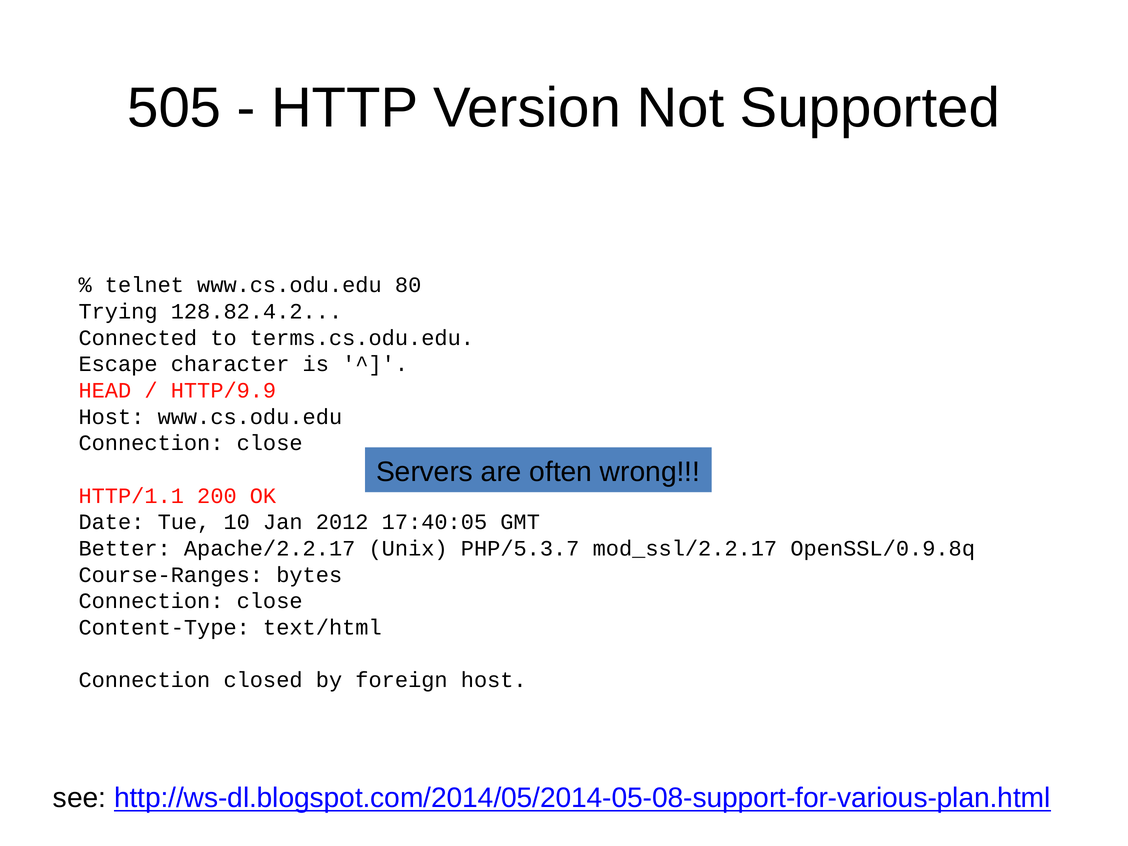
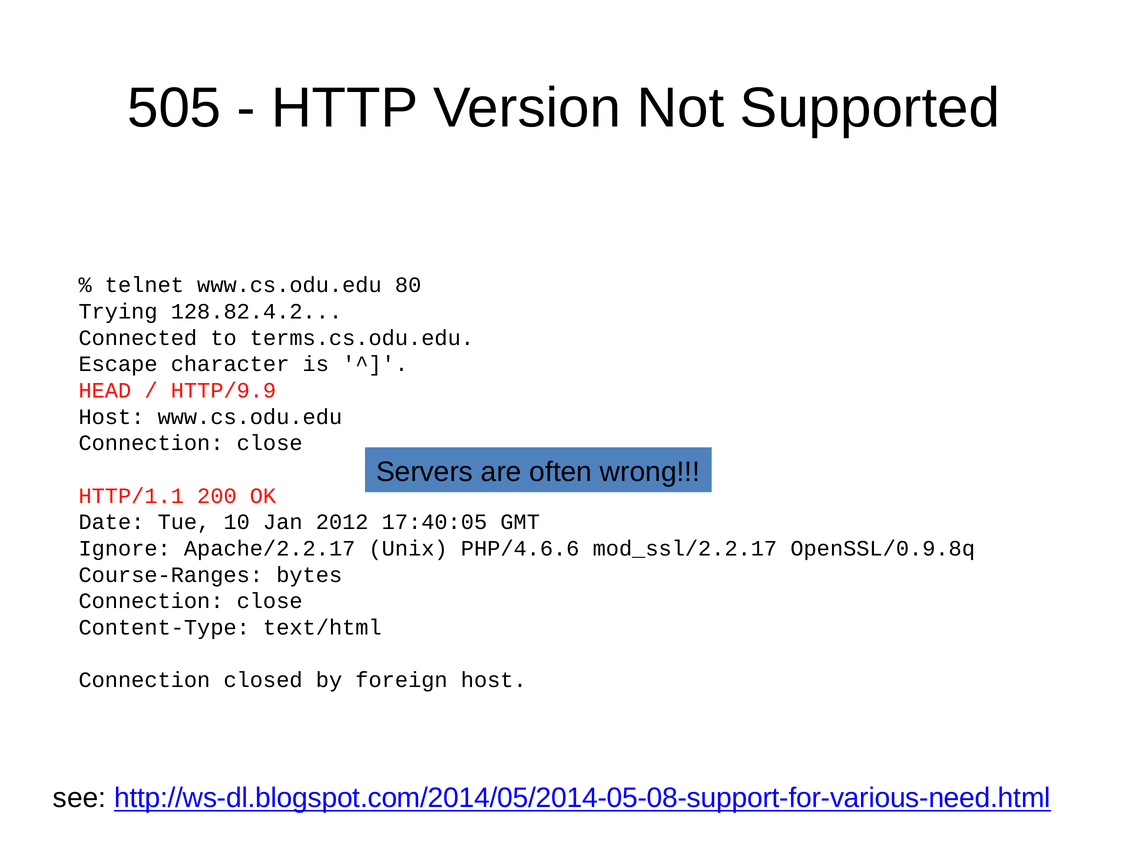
Better: Better -> Ignore (125, 549)
PHP/5.3.7: PHP/5.3.7 -> PHP/4.6.6 (520, 549)
http://ws-dl.blogspot.com/2014/05/2014-05-08-support-for-various-plan.html: http://ws-dl.blogspot.com/2014/05/2014-05-08-support-for-various-plan.html -> http://ws-dl.blogspot.com/2014/05/2014-05-08-support-for-various-need.html (582, 798)
